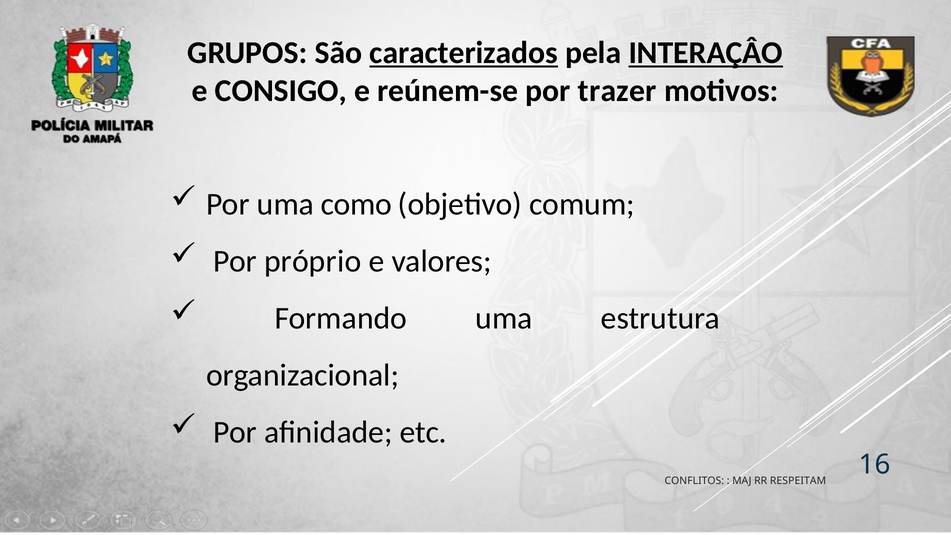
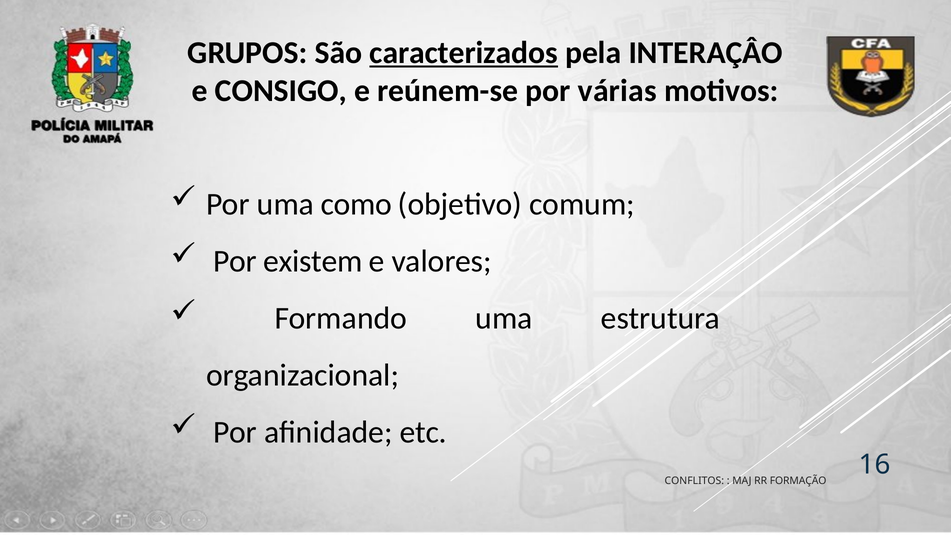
INTERAÇÂO underline: present -> none (706, 53)
trazer: trazer -> várias (617, 91)
próprio: próprio -> existem (313, 261)
RESPEITAM: RESPEITAM -> FORMAÇÃO (798, 481)
